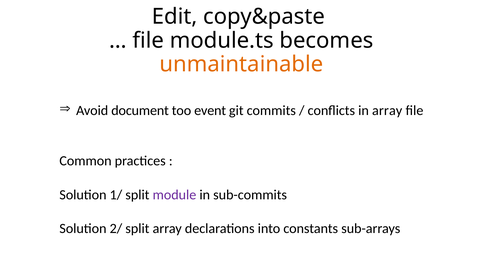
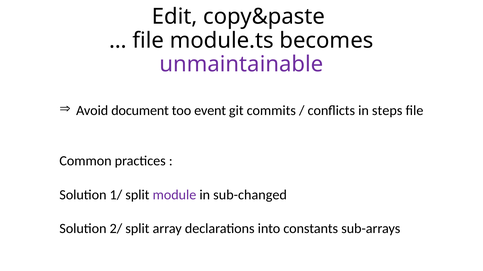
unmaintainable colour: orange -> purple (241, 64)
in array: array -> steps (387, 111)
sub-commits: sub-commits -> sub-changed (250, 195)
